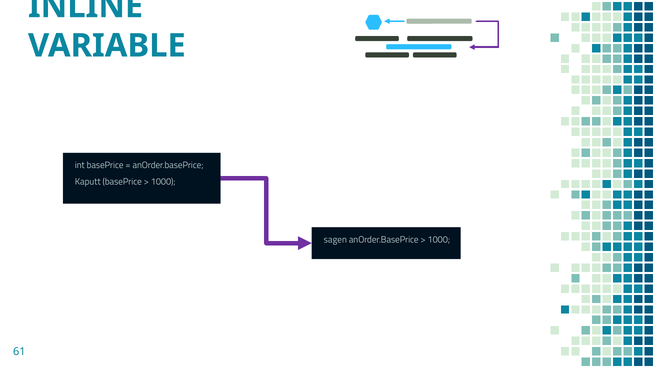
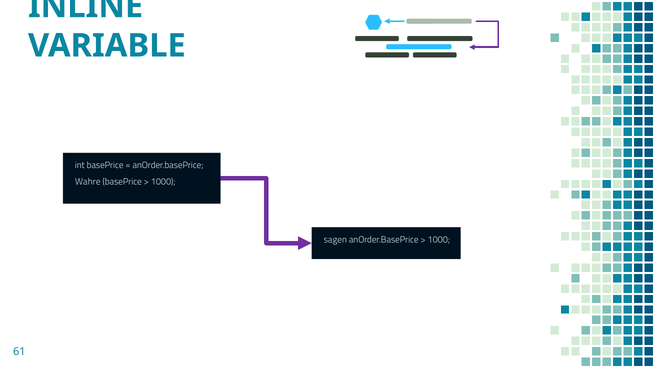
Kaputt: Kaputt -> Wahre (88, 182)
